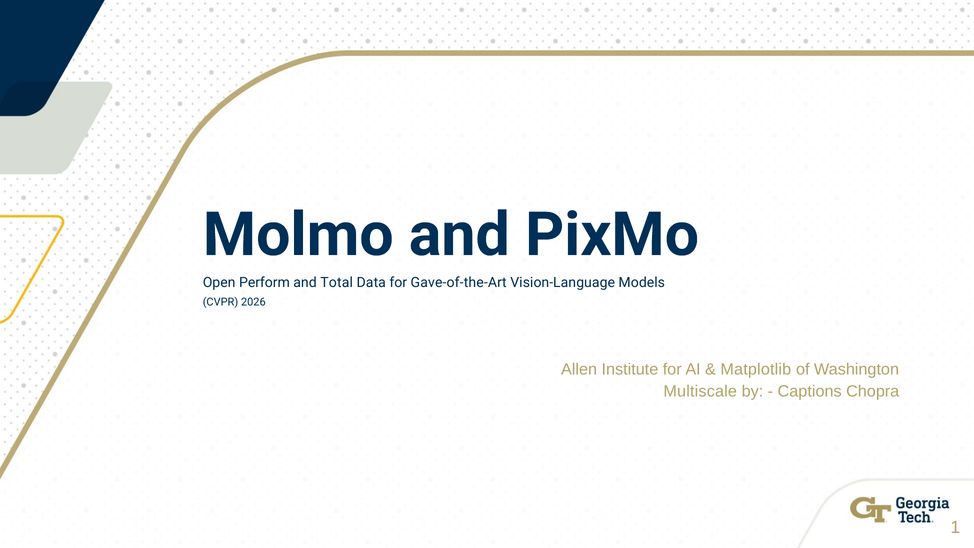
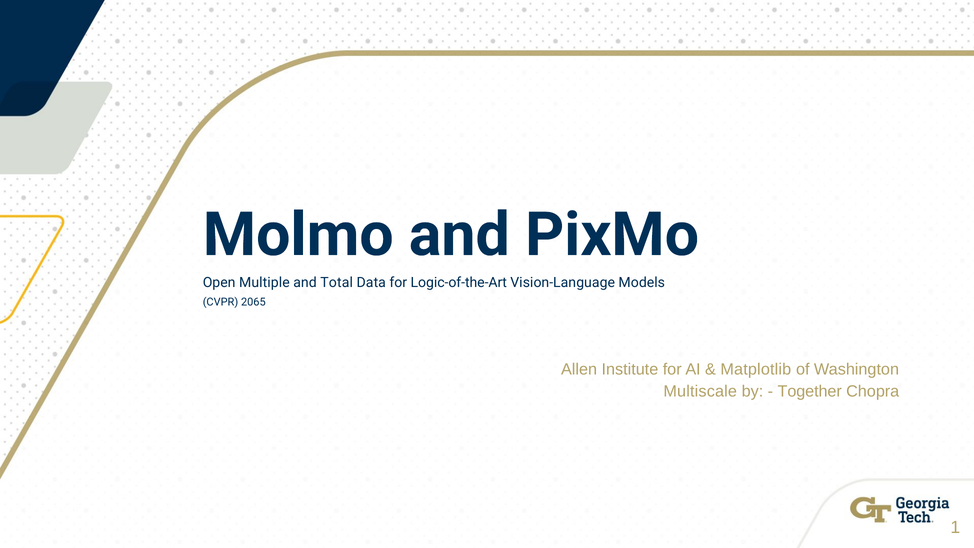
Perform: Perform -> Multiple (264, 283)
Gave-of-the-Art: Gave-of-the-Art -> Logic-of-the-Art (459, 283)
2026: 2026 -> 2065 (253, 302)
Captions: Captions -> Together (810, 392)
